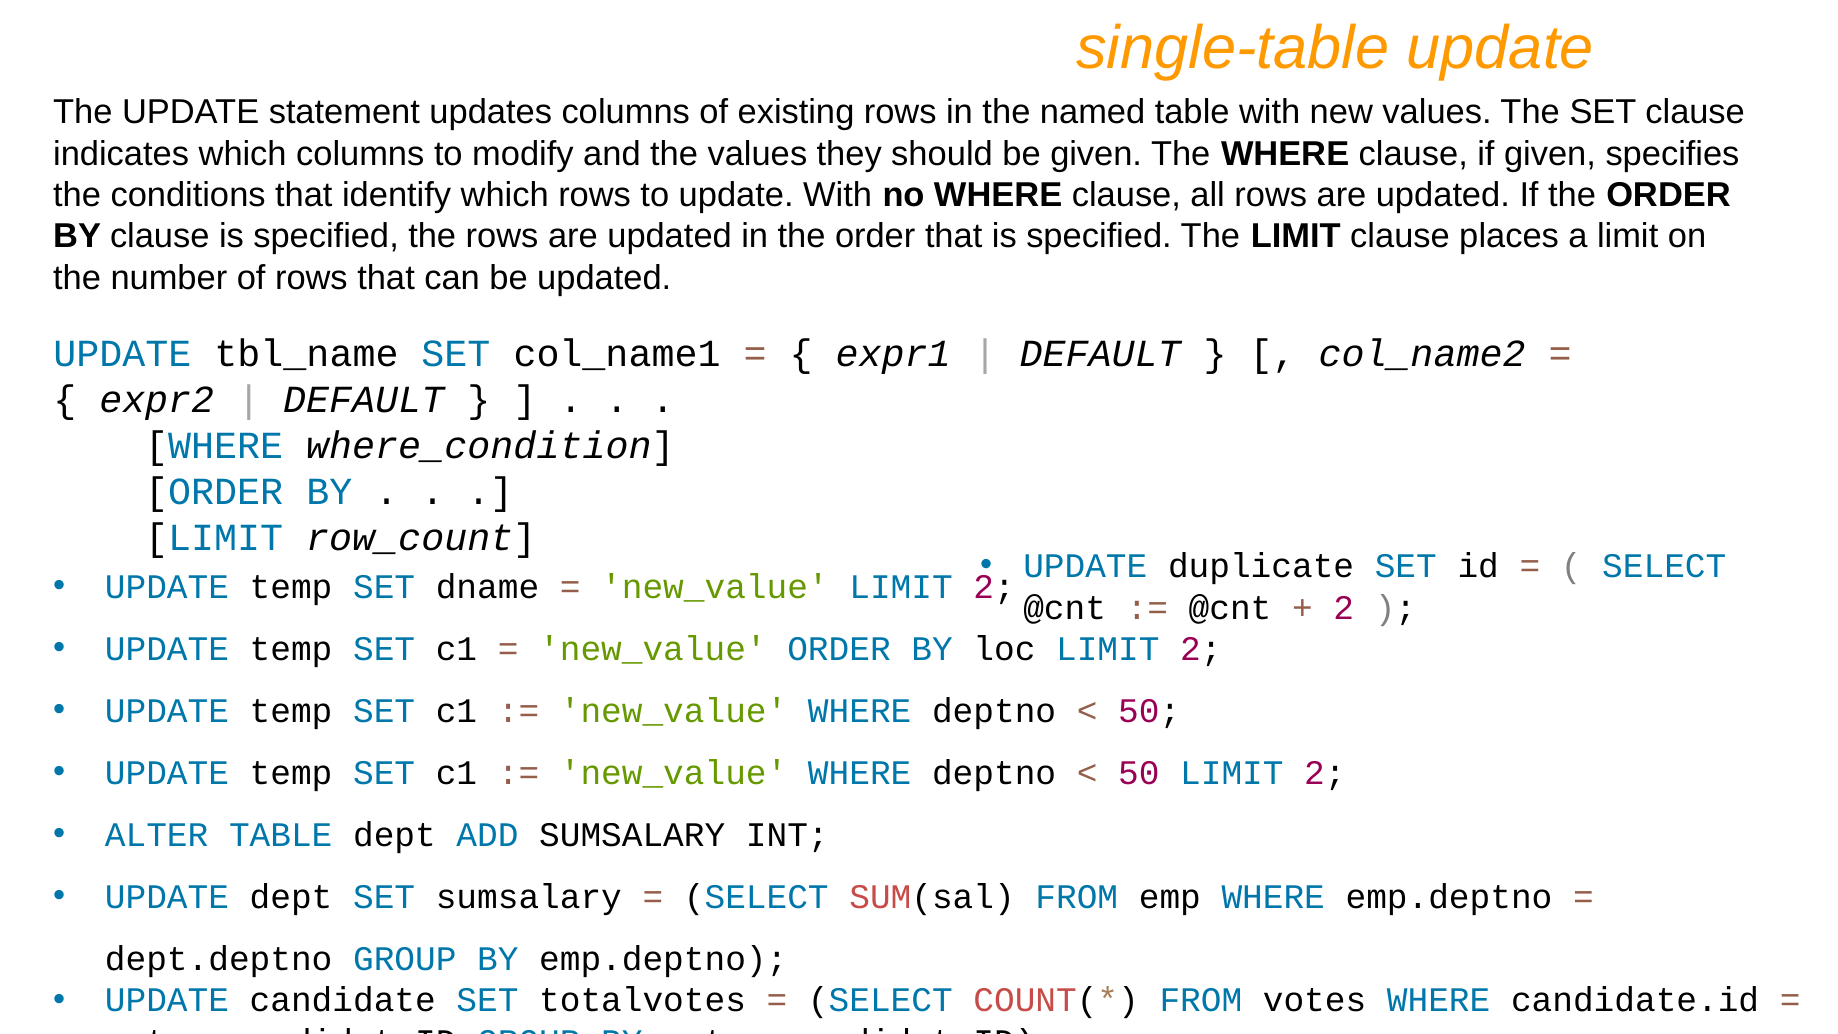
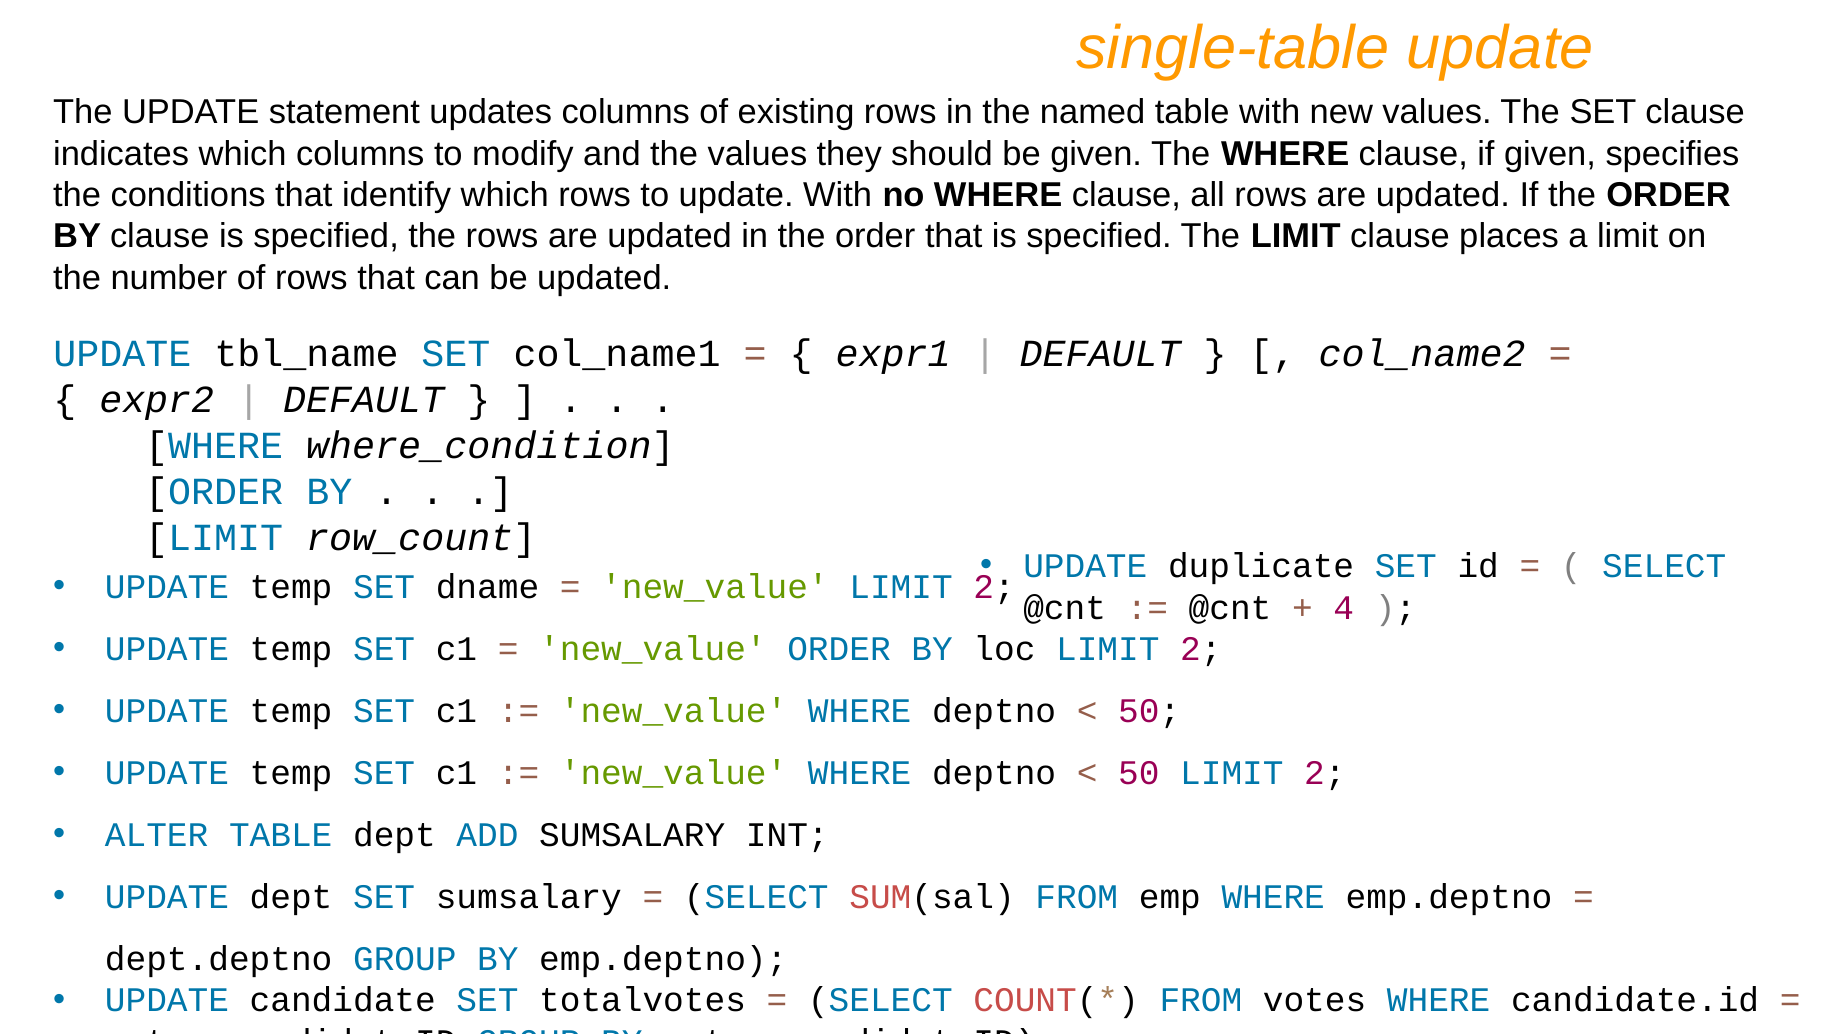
2: 2 -> 4 (1344, 608)
